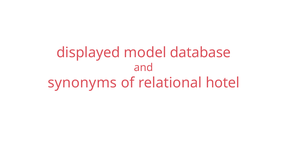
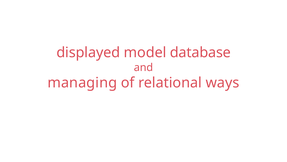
synonyms: synonyms -> managing (82, 83)
hotel: hotel -> ways (222, 83)
